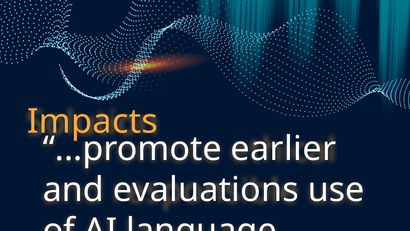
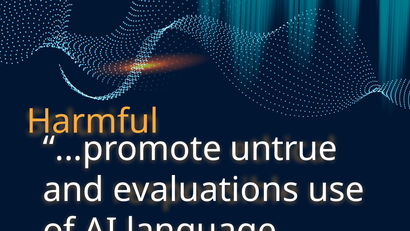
Impacts: Impacts -> Harmful (93, 121)
earlier: earlier -> untrue (284, 149)
